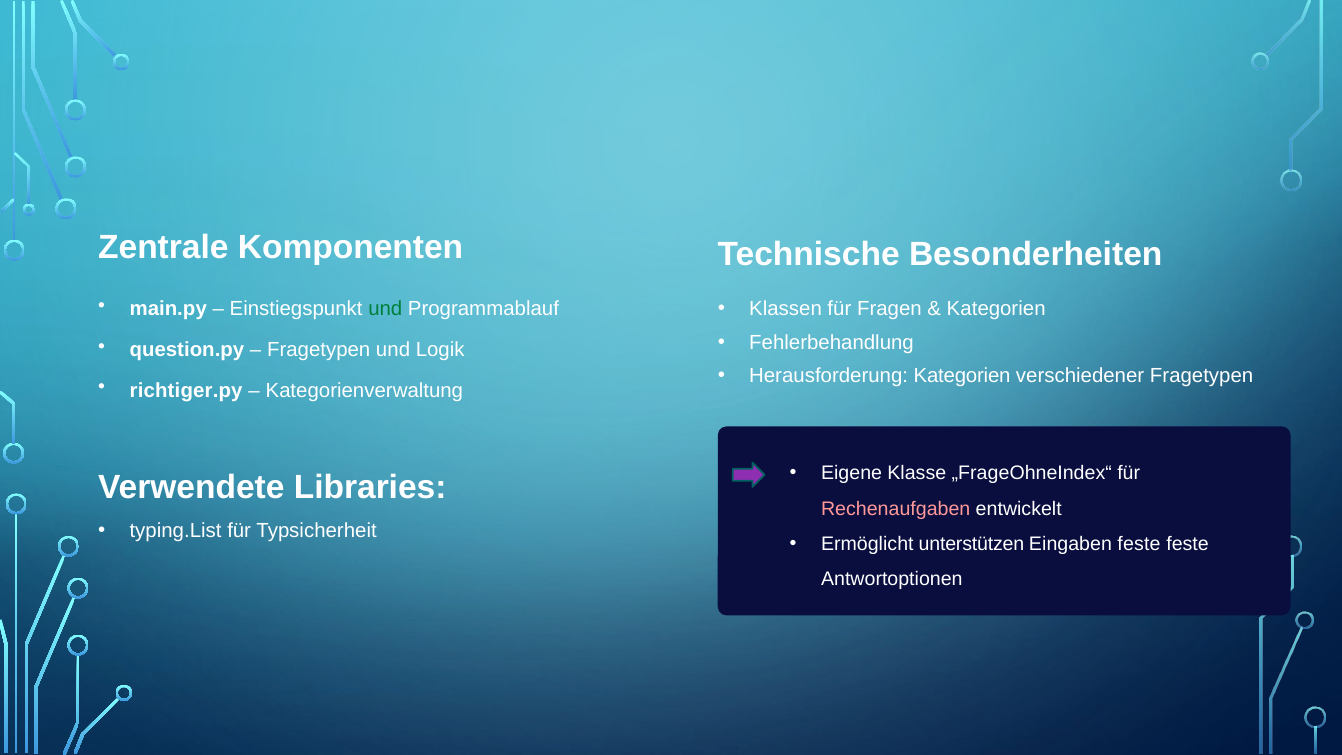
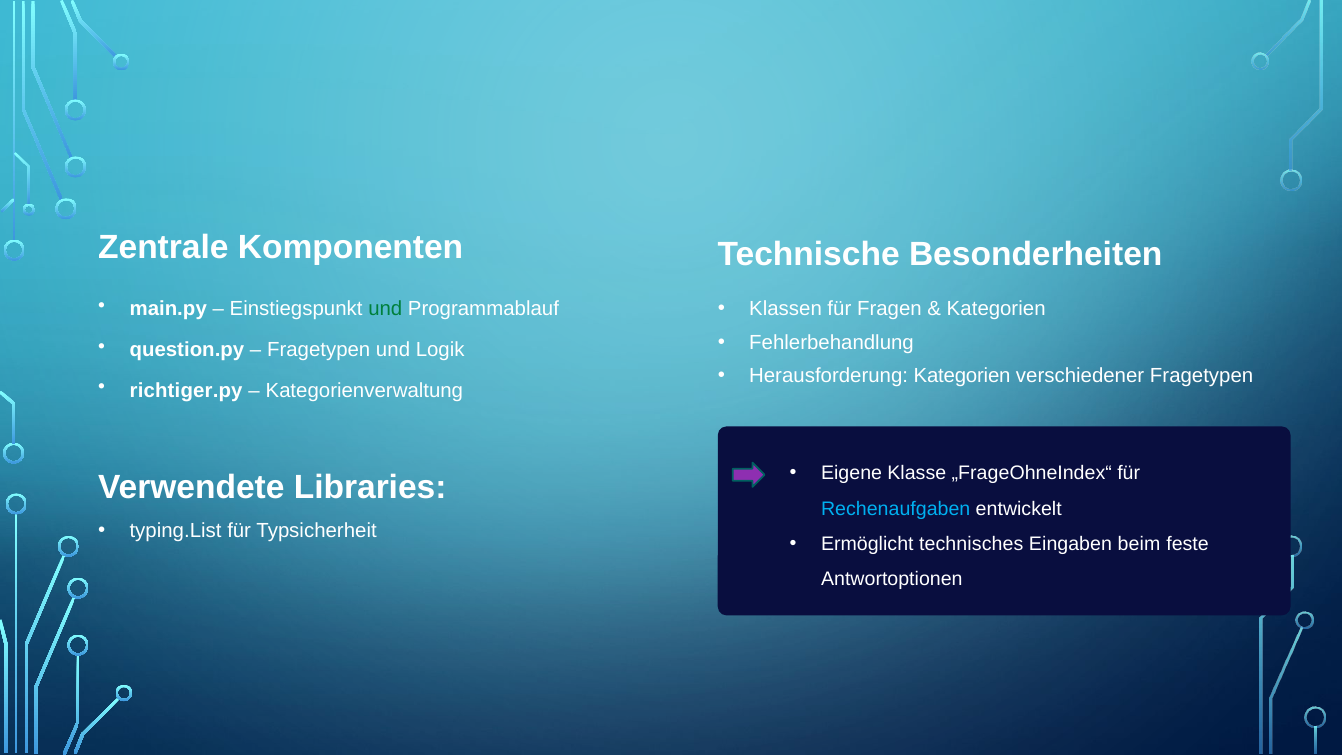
Rechenaufgaben colour: pink -> light blue (896, 509)
unterstützen: unterstützen -> technisches (971, 544)
Eingaben feste: feste -> beim (1139, 544)
